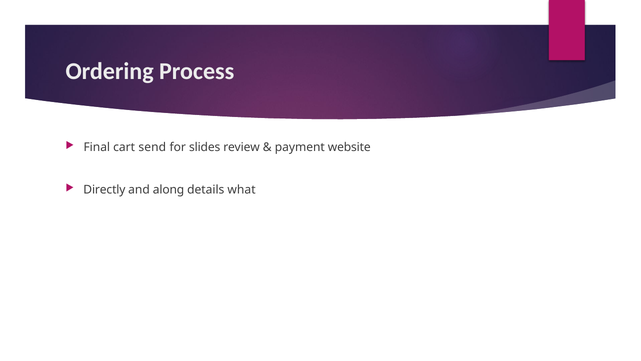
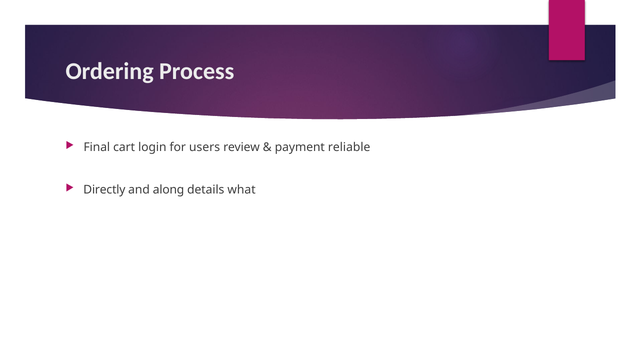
send: send -> login (152, 147)
slides: slides -> users (205, 147)
website: website -> reliable (349, 147)
